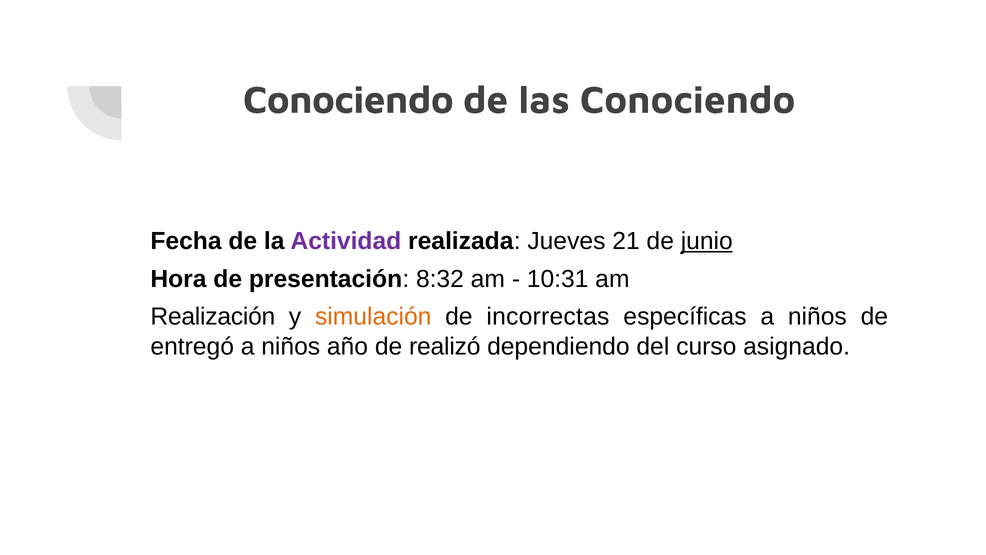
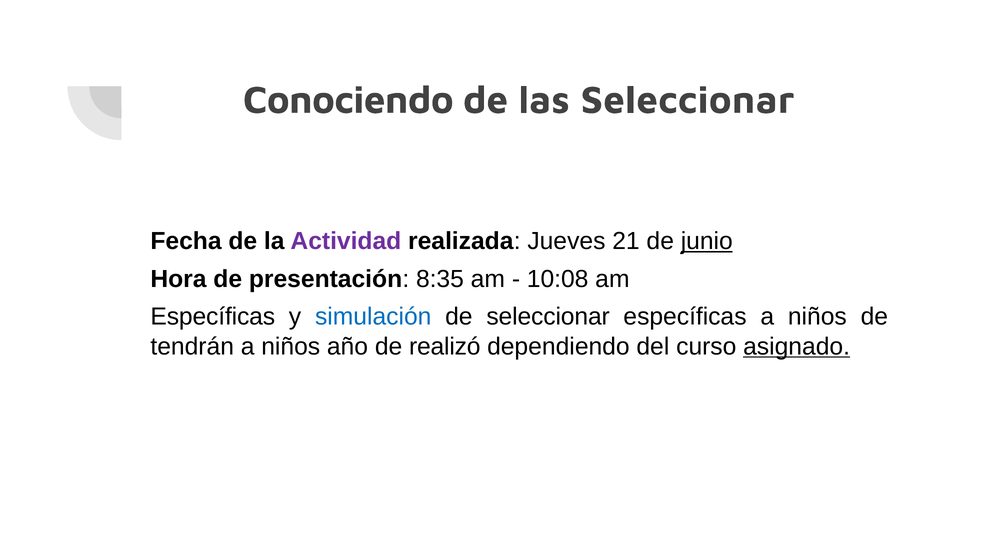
las Conociendo: Conociendo -> Seleccionar (688, 100)
8:32: 8:32 -> 8:35 (440, 279)
10:31: 10:31 -> 10:08 (558, 279)
Realización: Realización -> Específicas (213, 317)
simulación colour: orange -> blue (373, 317)
de incorrectas: incorrectas -> seleccionar (548, 317)
entregó: entregó -> tendrán (192, 346)
asignado underline: none -> present (797, 346)
